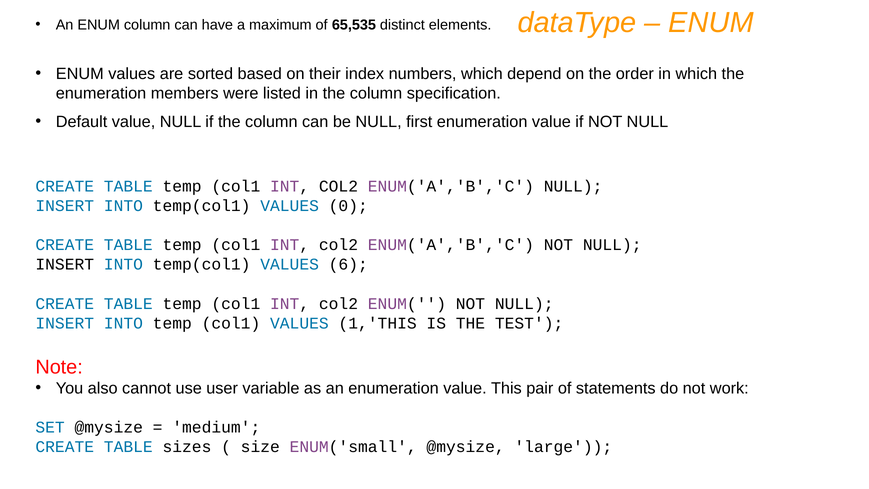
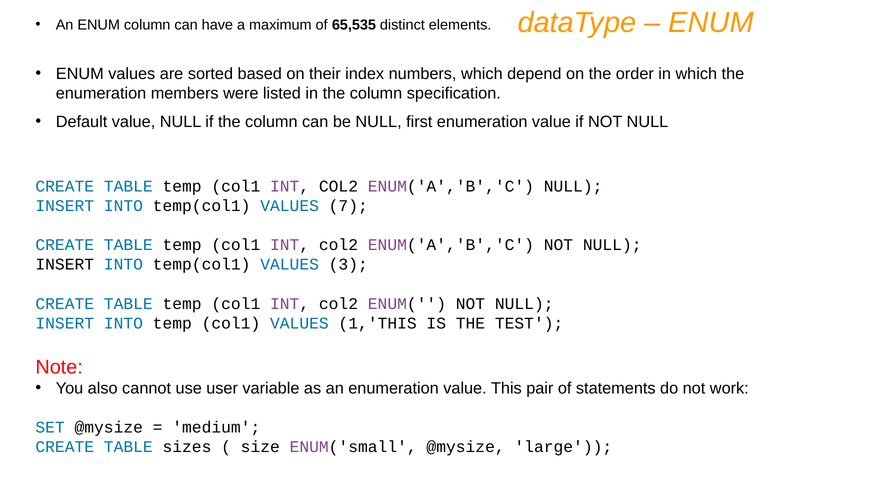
0: 0 -> 7 (348, 206)
6: 6 -> 3 (348, 265)
